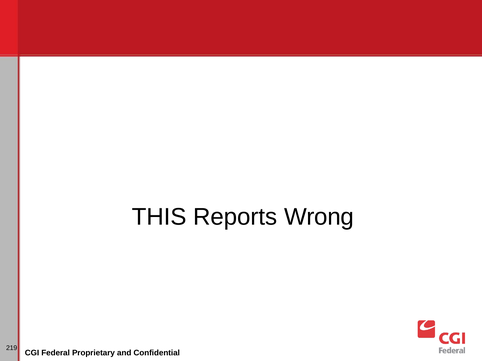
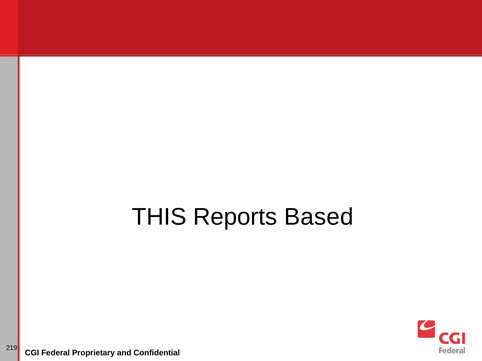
Wrong: Wrong -> Based (319, 217)
